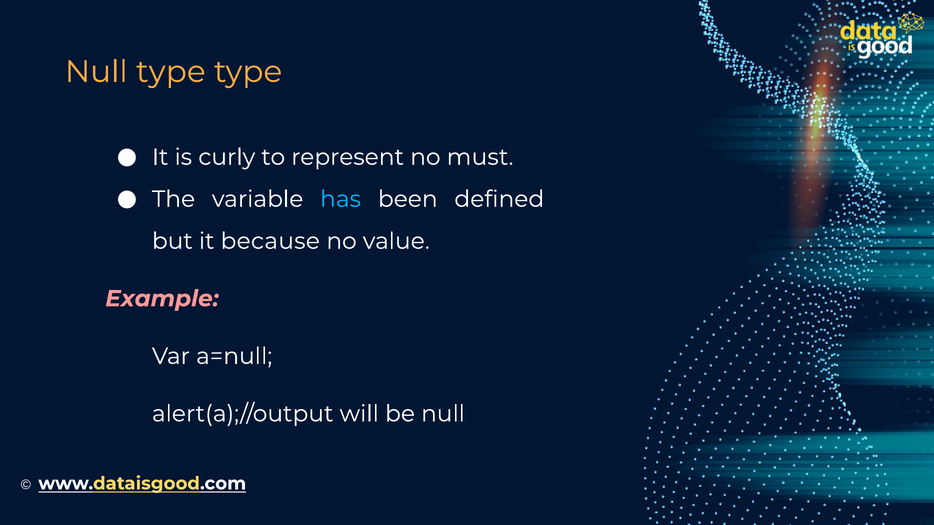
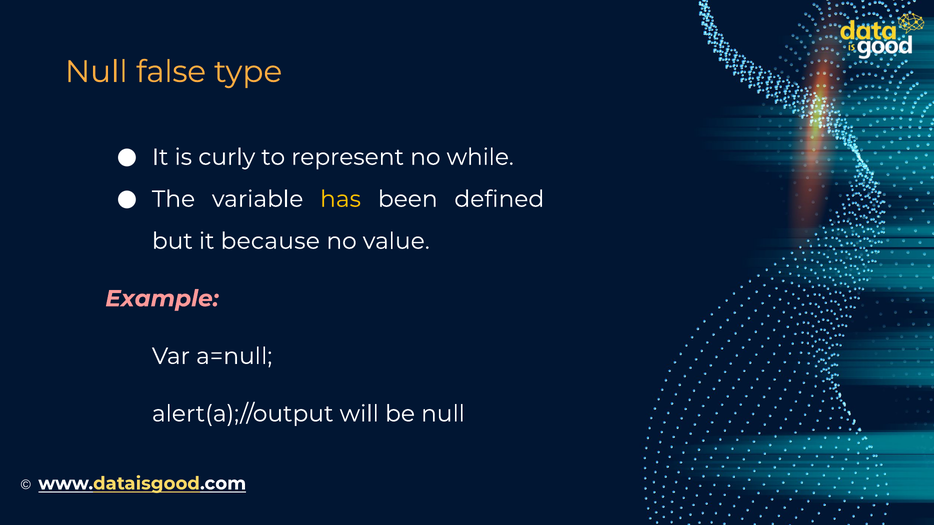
Null type: type -> false (171, 72)
must: must -> while (480, 157)
has colour: light blue -> yellow (341, 199)
